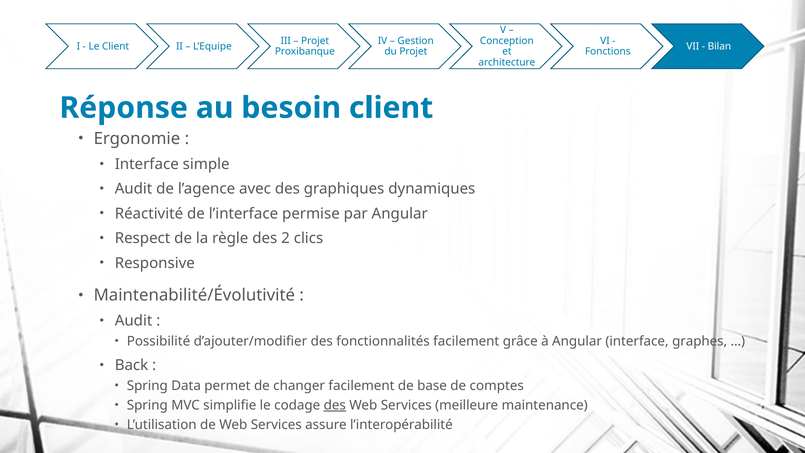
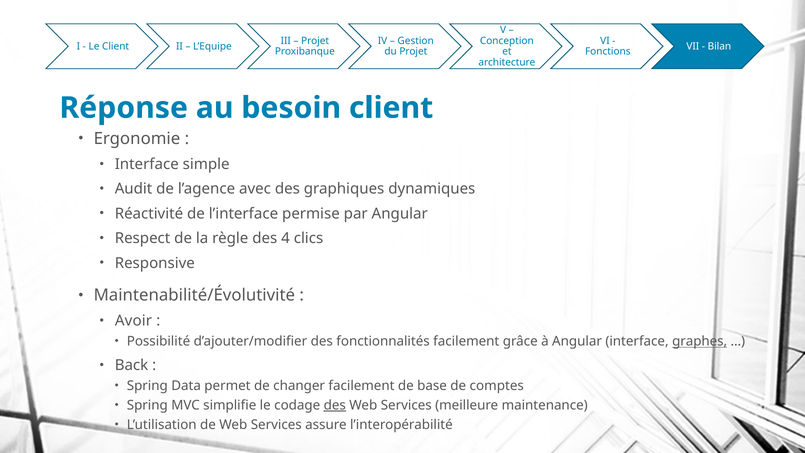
2: 2 -> 4 (286, 238)
Audit: Audit -> Avoir (134, 321)
graphes underline: none -> present (700, 341)
